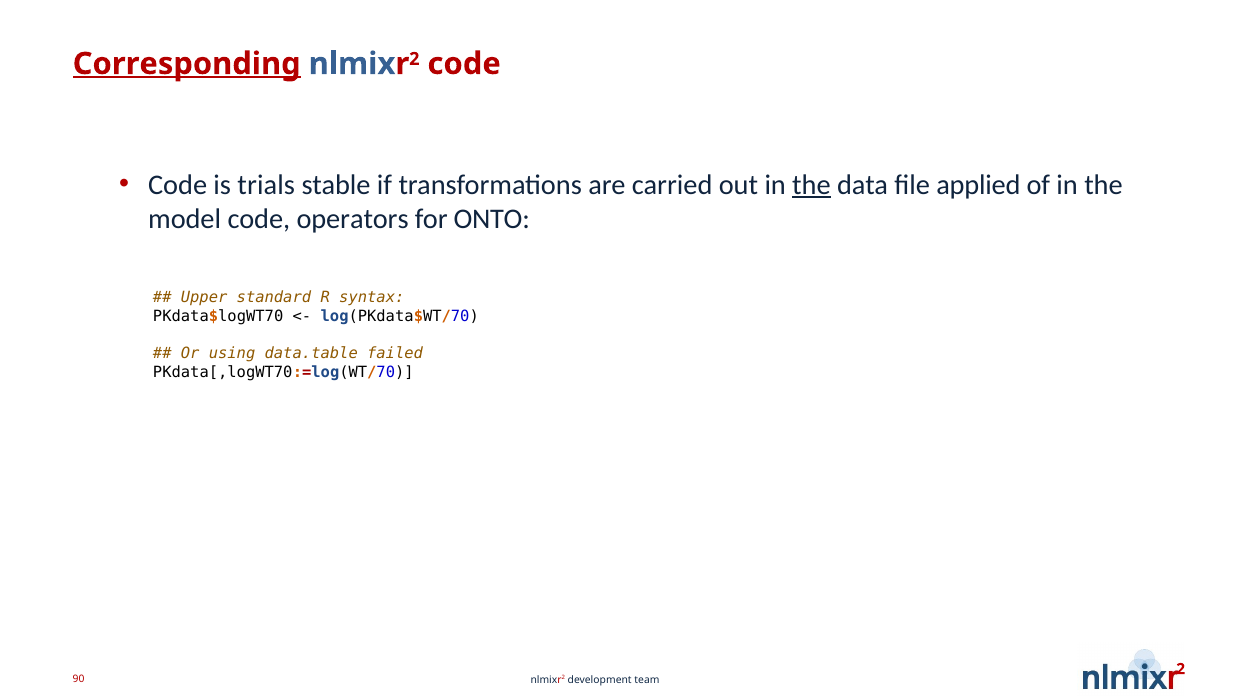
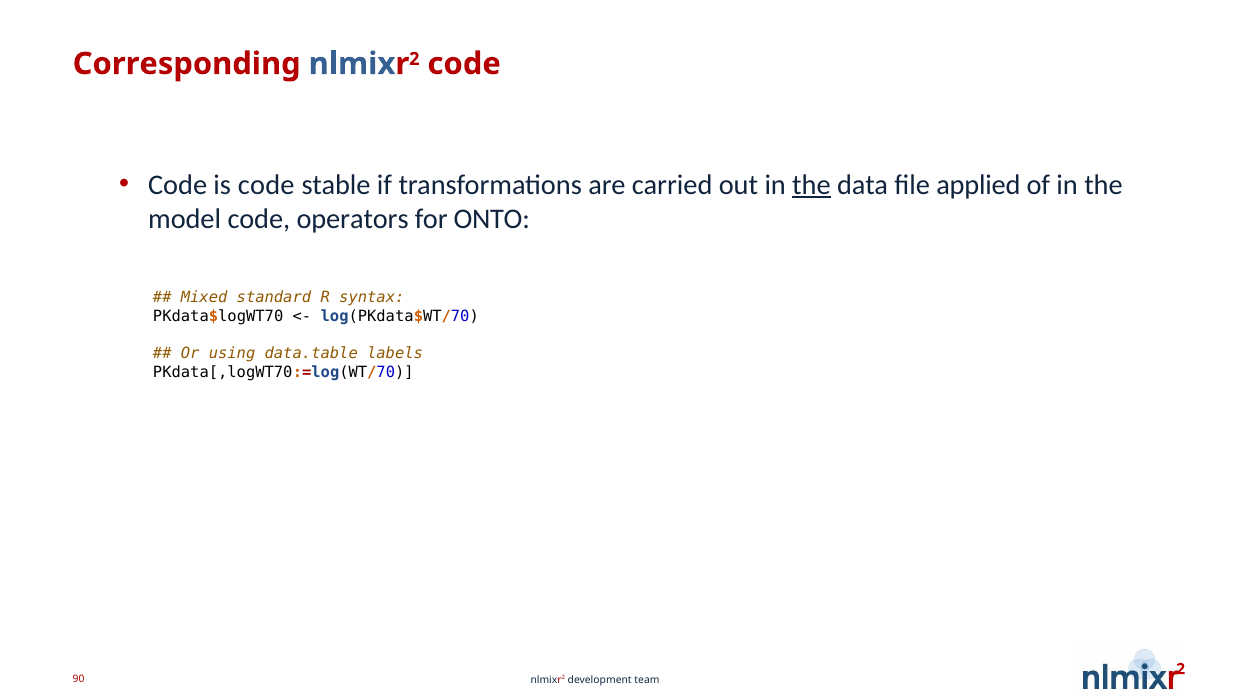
Corresponding underline: present -> none (187, 64)
is trials: trials -> code (266, 185)
Upper: Upper -> Mixed (204, 298)
failed: failed -> labels (395, 353)
